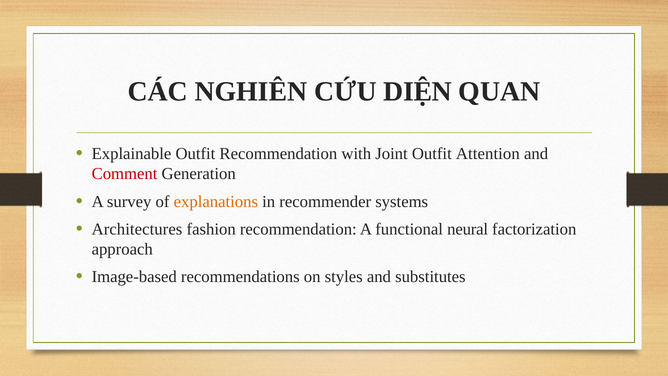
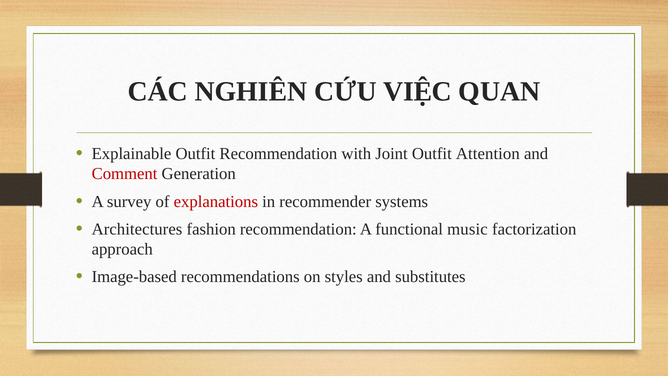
DIỆN: DIỆN -> VIỆC (418, 91)
explanations colour: orange -> red (216, 201)
neural: neural -> music (467, 229)
